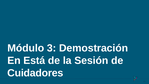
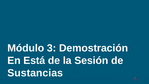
Cuidadores: Cuidadores -> Sustancias (35, 73)
